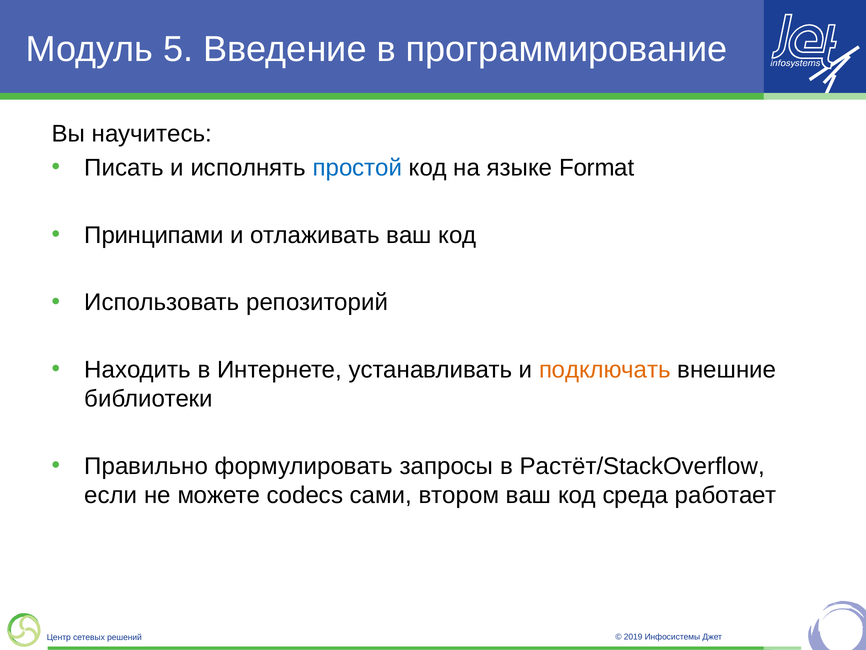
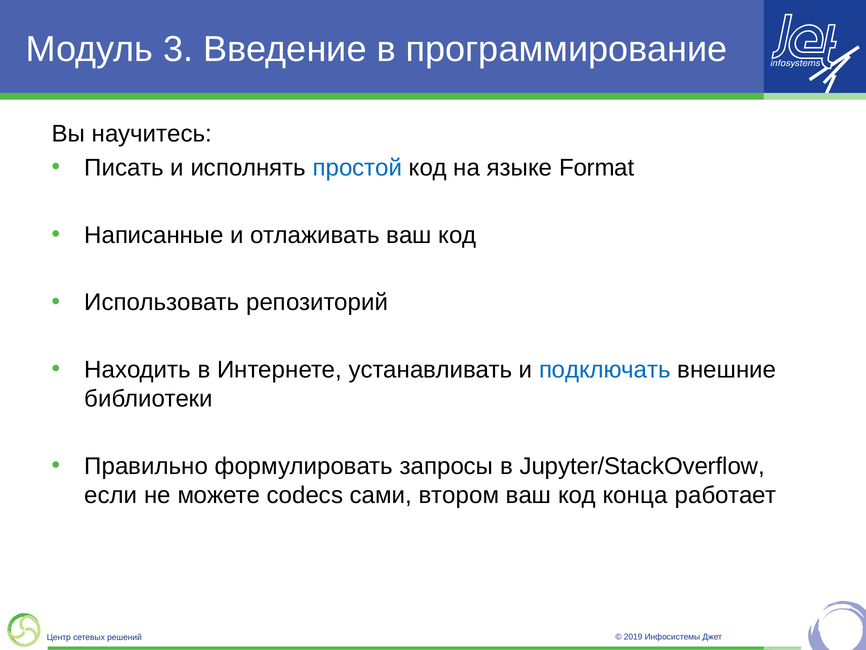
5: 5 -> 3 (178, 49)
Принципами: Принципами -> Написанные (154, 235)
подключать colour: orange -> blue (605, 370)
Растёт/StackOverflow: Растёт/StackOverflow -> Jupyter/StackOverflow (642, 466)
среда: среда -> конца (635, 495)
